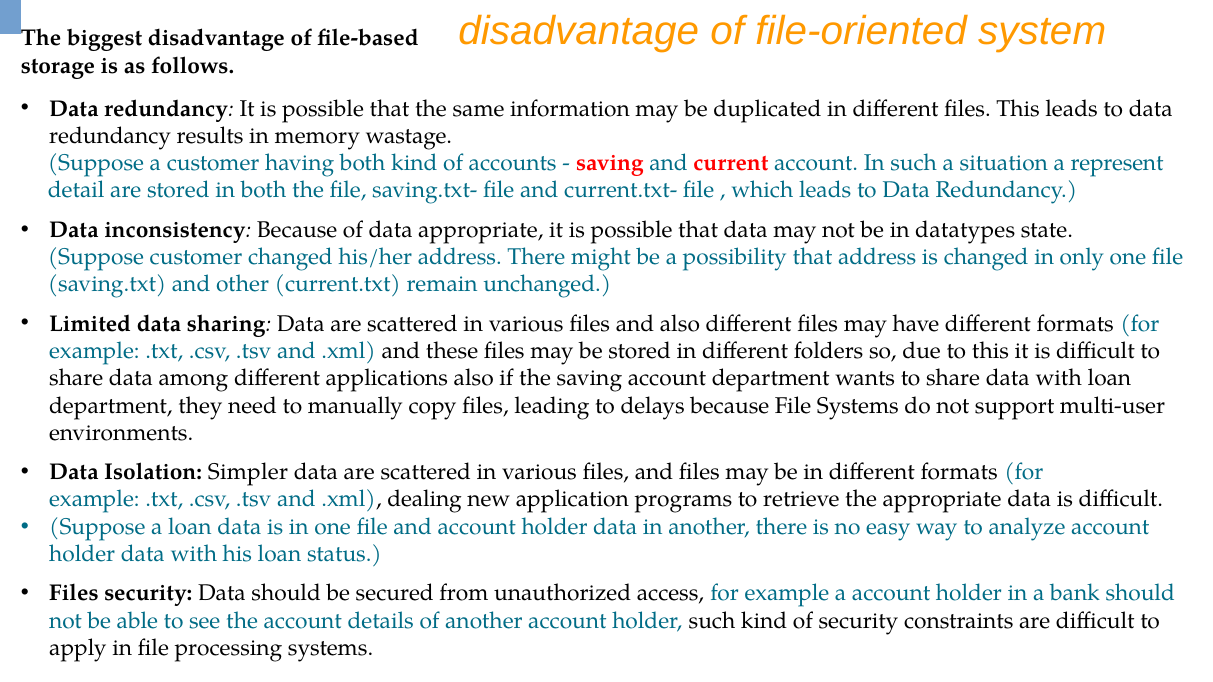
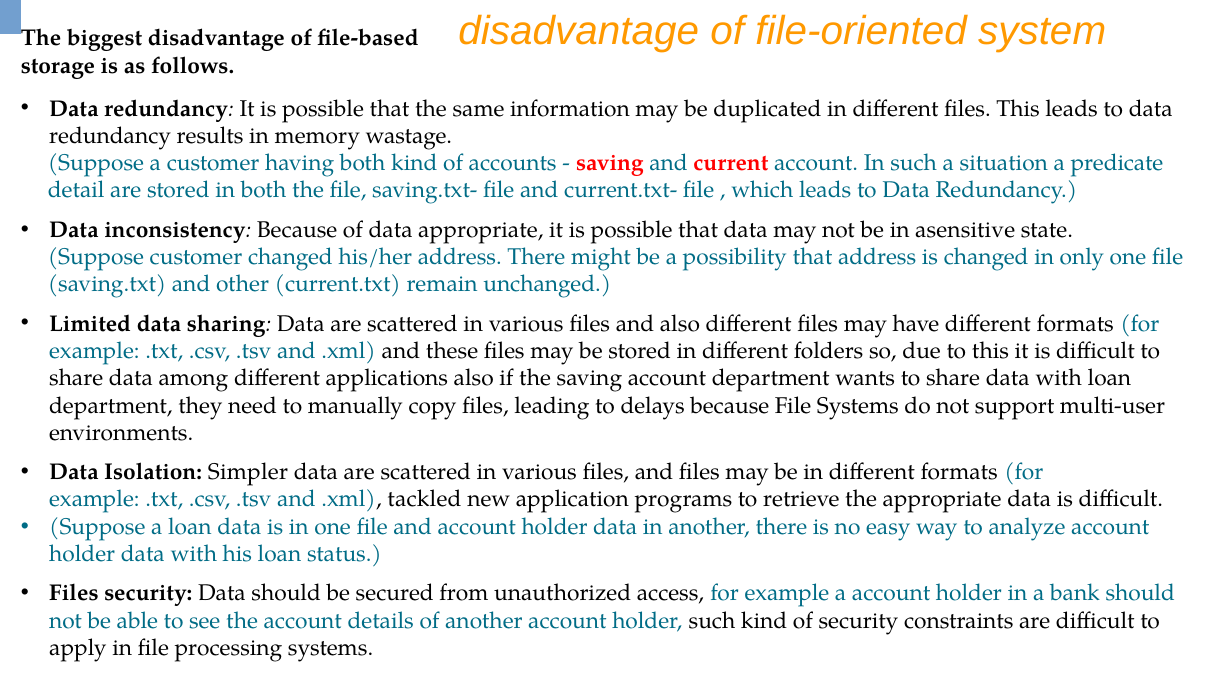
represent: represent -> predicate (1117, 163)
datatypes: datatypes -> asensitive (965, 230)
dealing: dealing -> tackled (424, 500)
